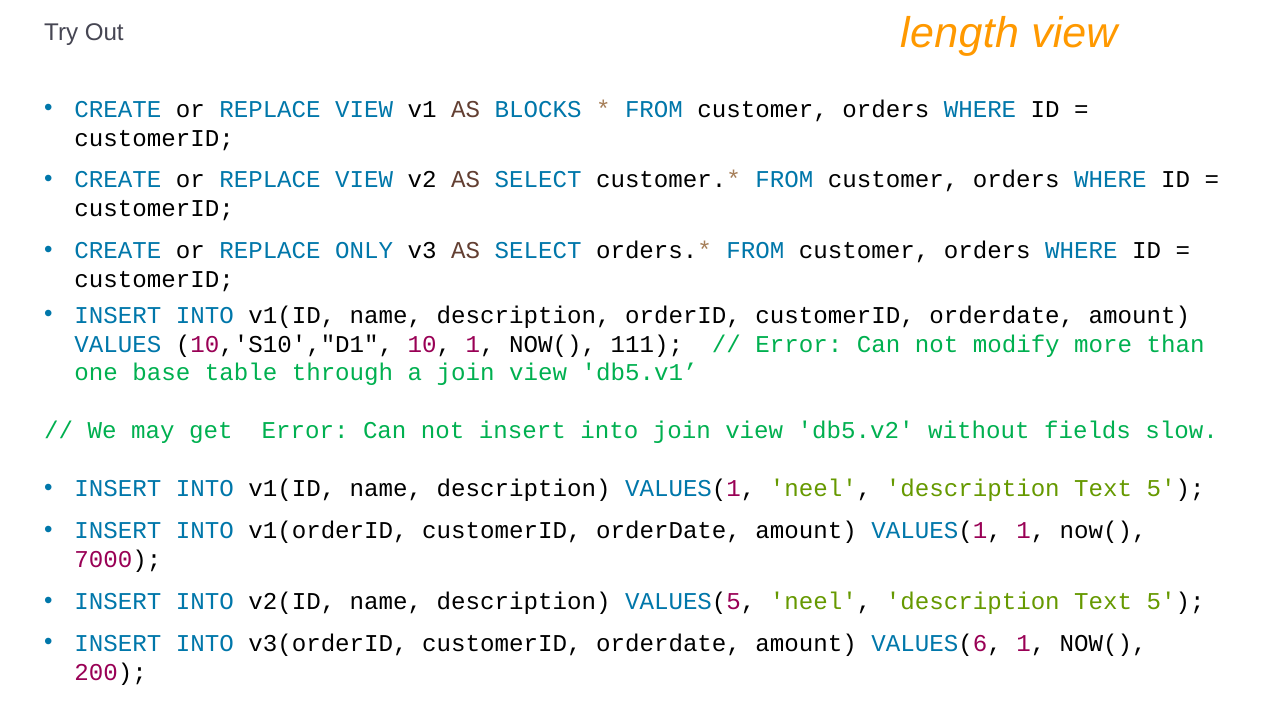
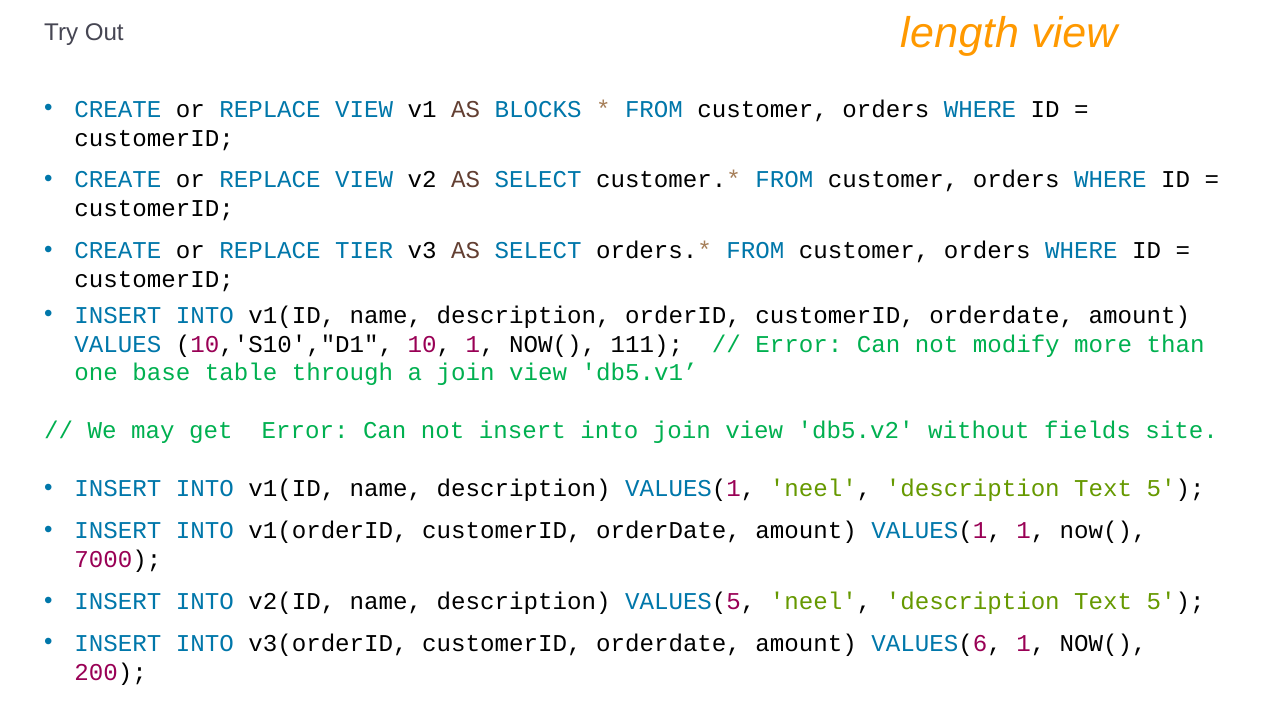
ONLY: ONLY -> TIER (364, 251)
slow: slow -> site (1182, 431)
